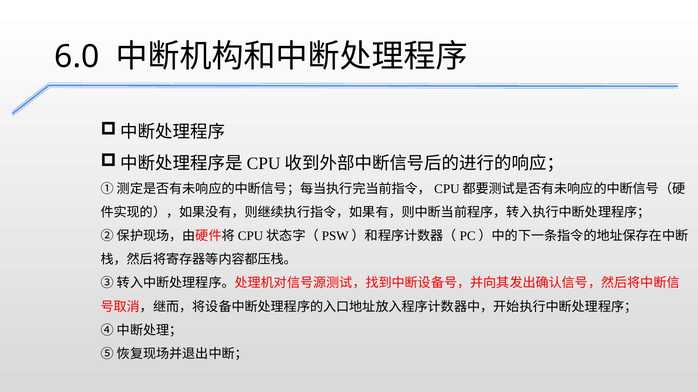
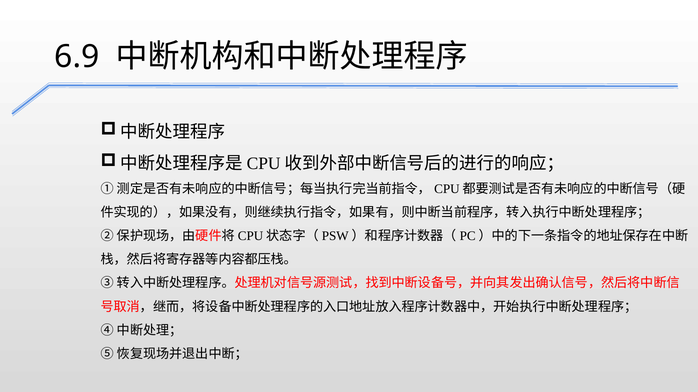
6.0: 6.0 -> 6.9 (77, 57)
